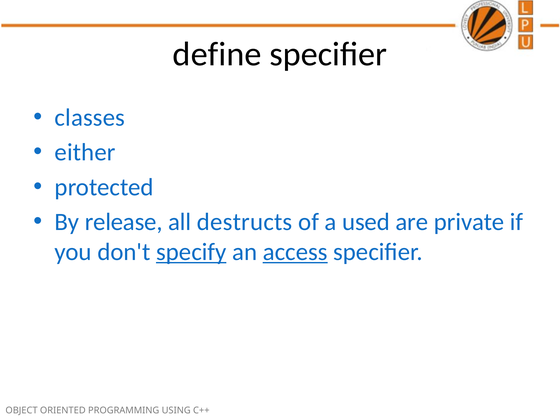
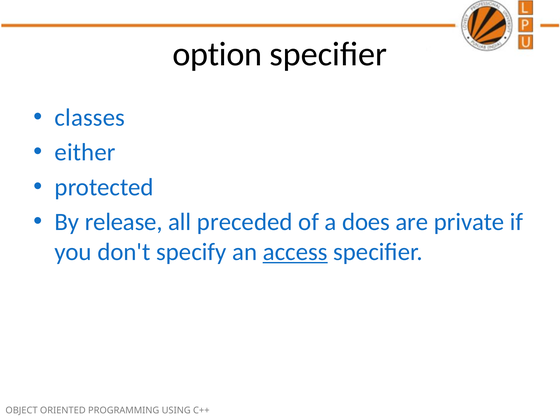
define: define -> option (217, 54)
destructs: destructs -> preceded (245, 222)
used: used -> does (366, 222)
specify underline: present -> none (191, 252)
